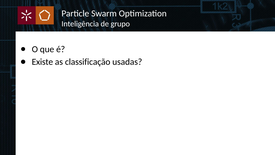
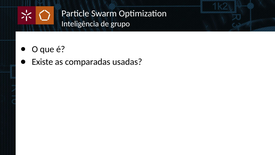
classificação: classificação -> comparadas (88, 62)
